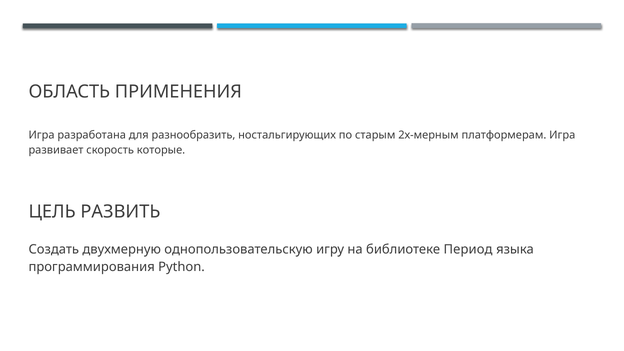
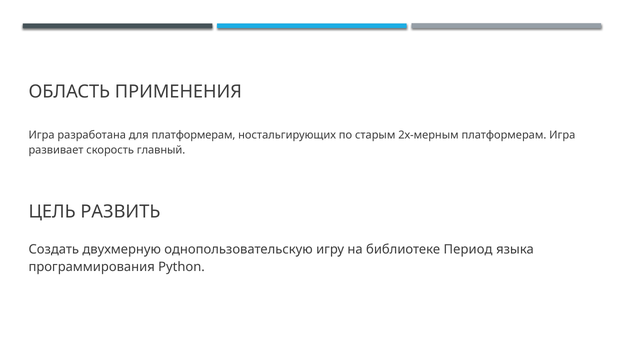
для разнообразить: разнообразить -> платформерам (194, 135)
которые: которые -> главный (161, 150)
